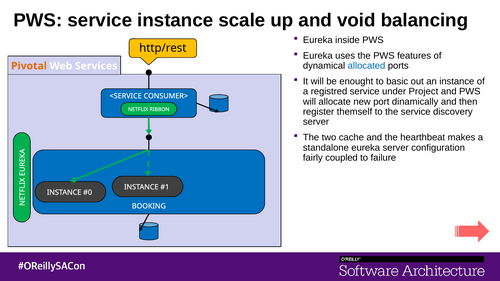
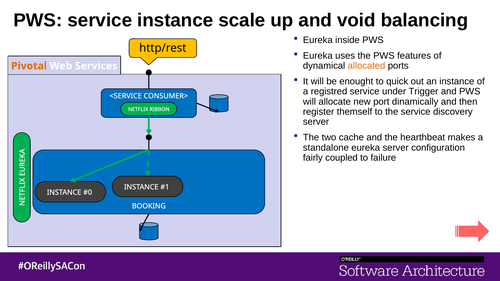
allocated colour: blue -> orange (366, 66)
basic: basic -> quick (397, 81)
Project: Project -> Trigger (423, 92)
